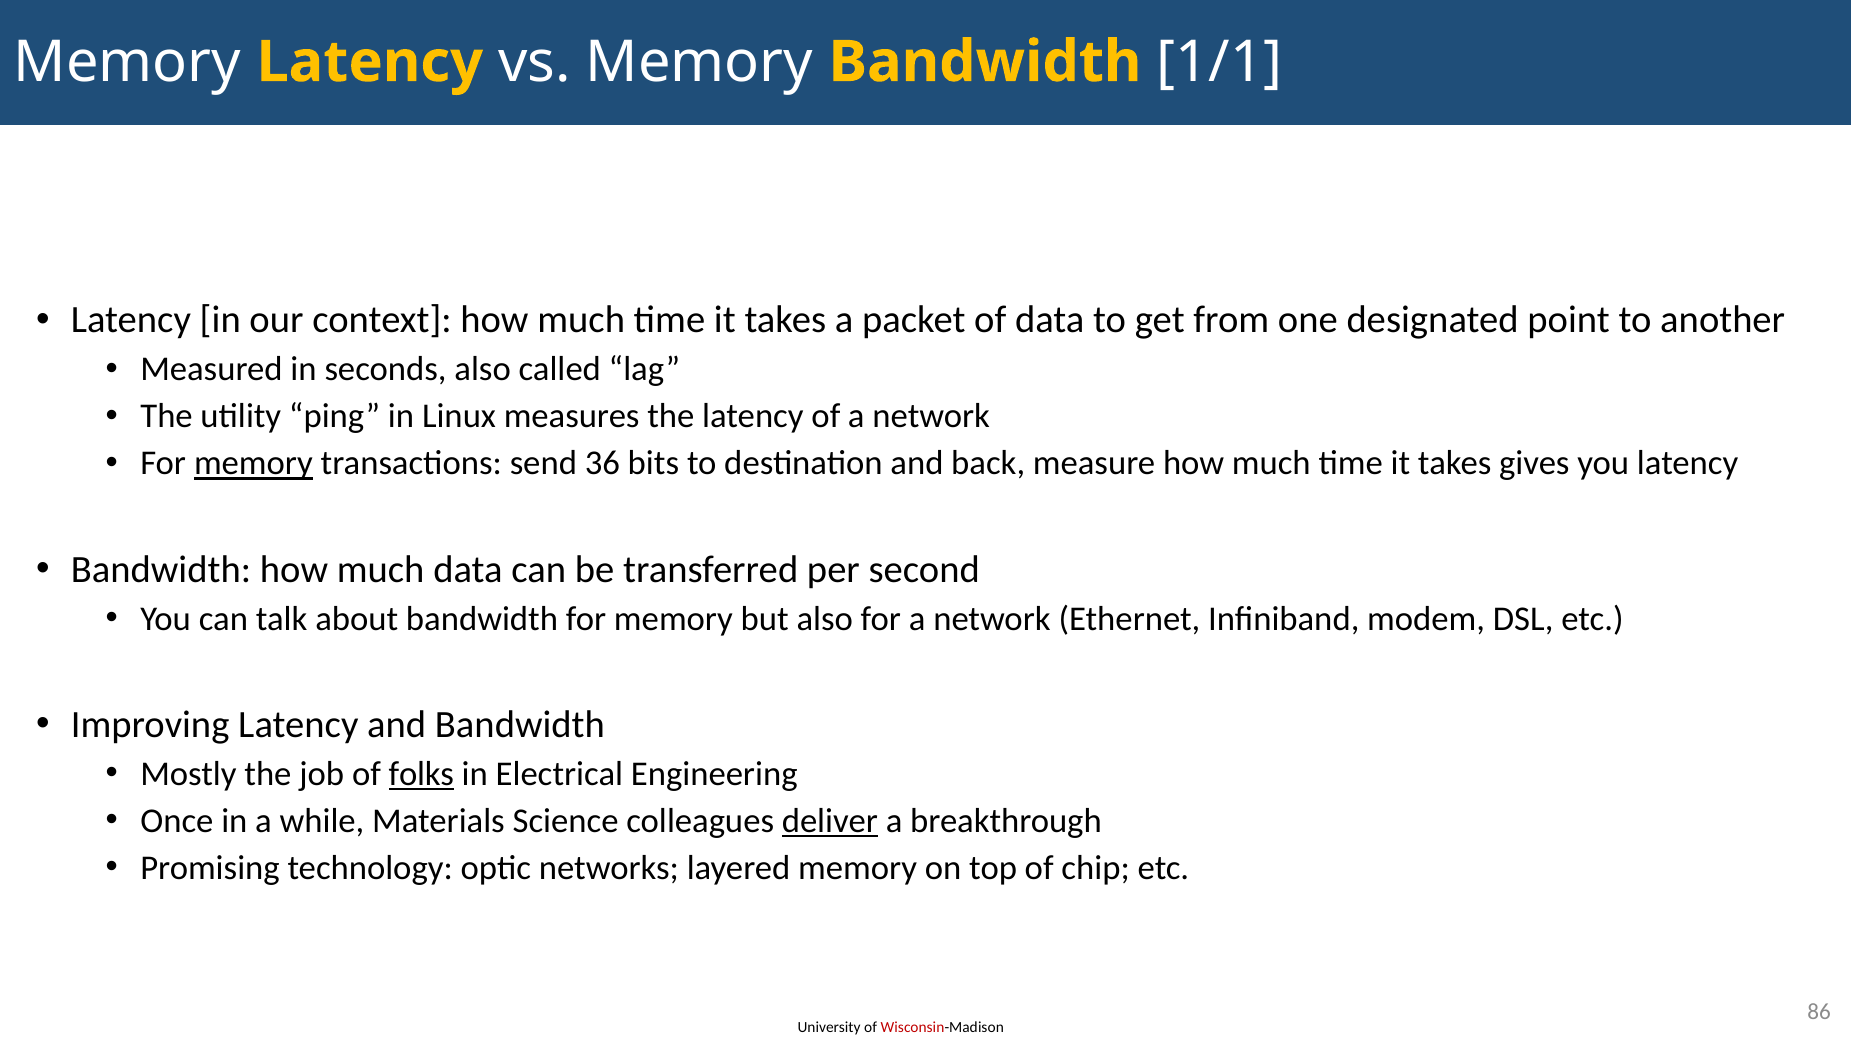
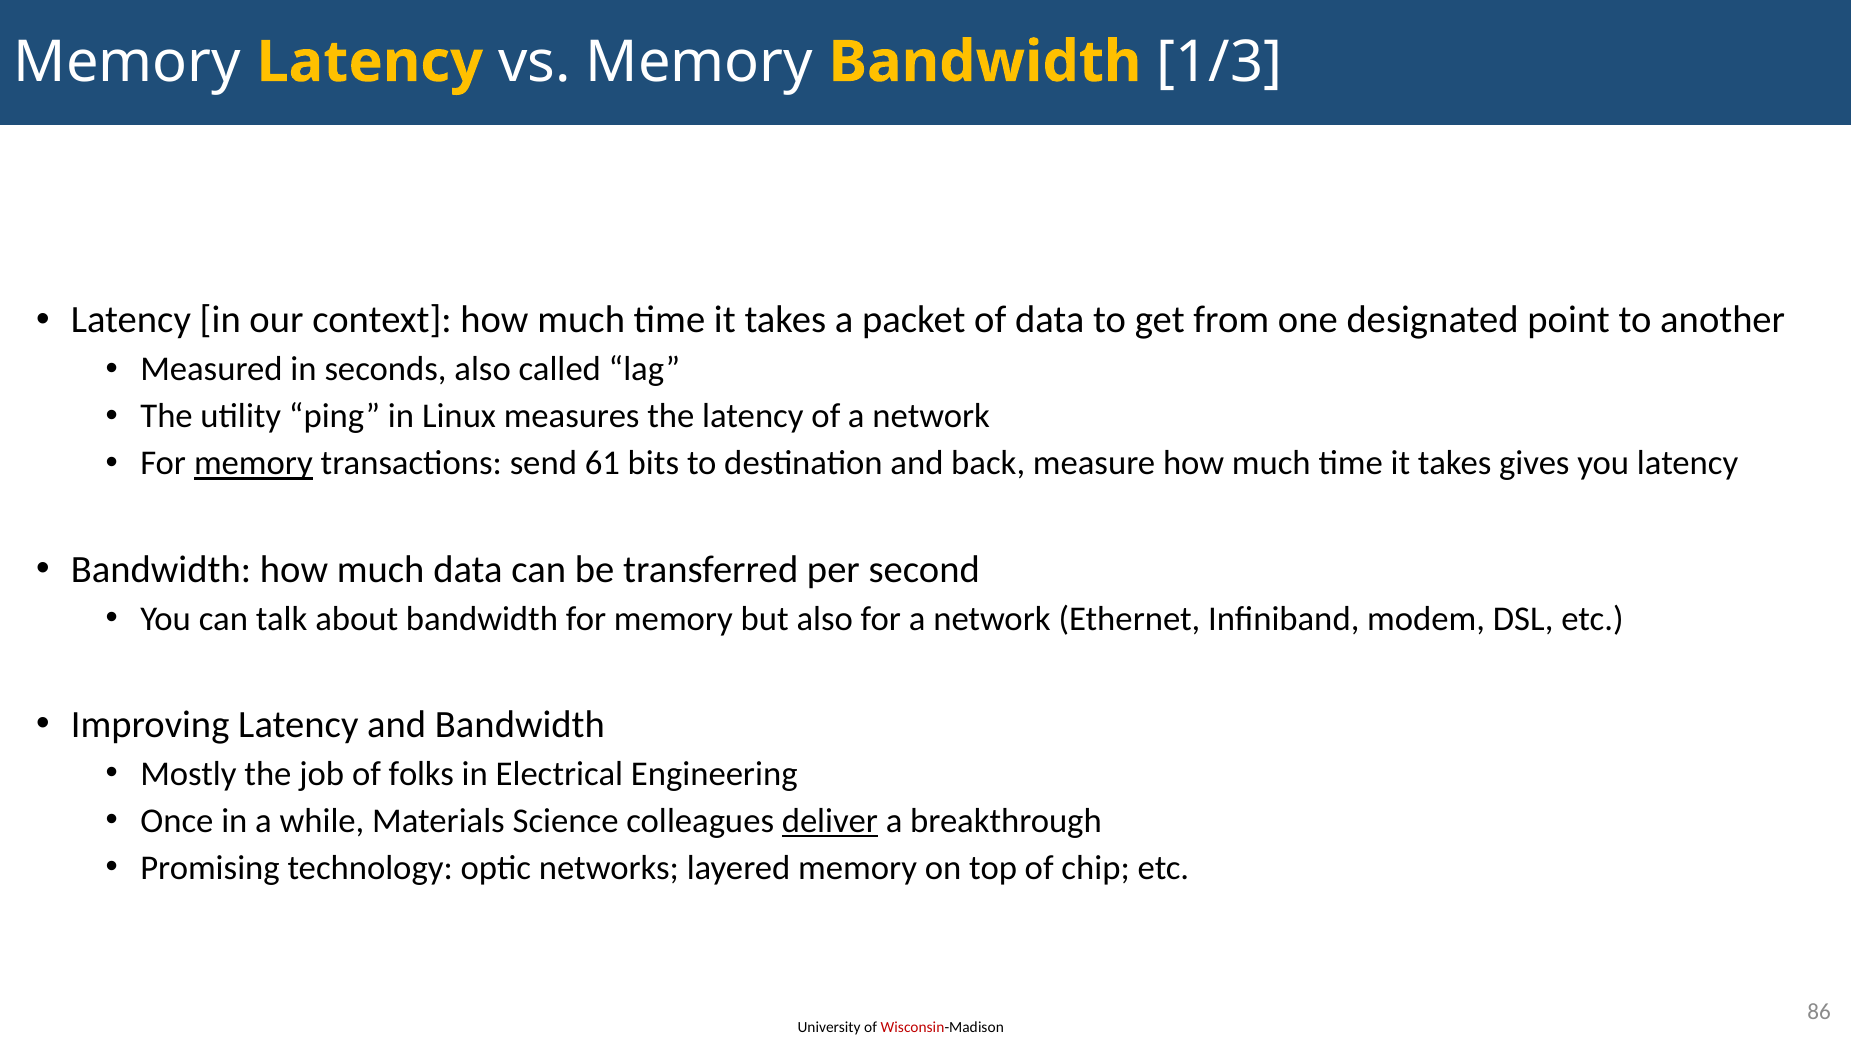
1/1: 1/1 -> 1/3 (1220, 62)
36: 36 -> 61 (602, 464)
folks underline: present -> none (421, 774)
